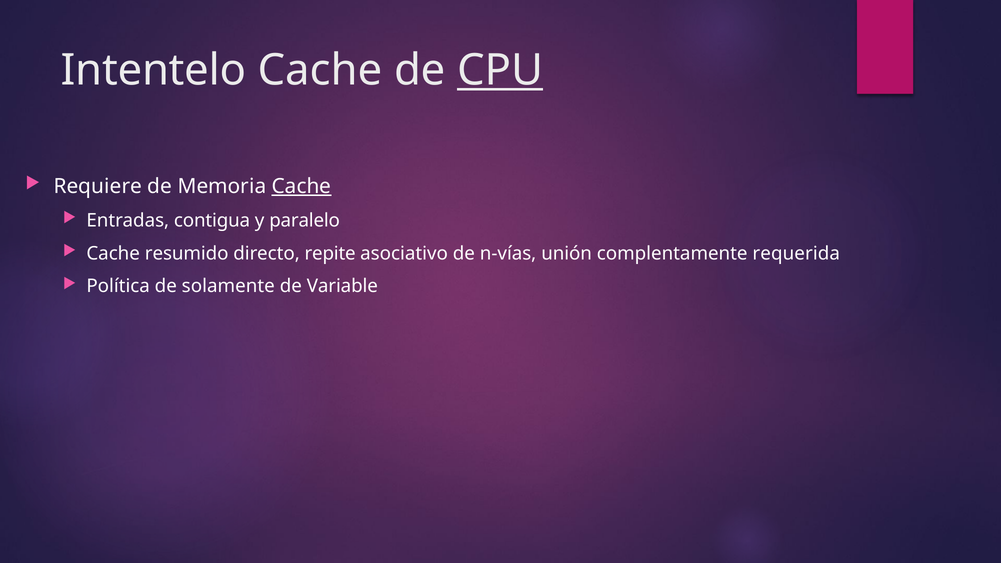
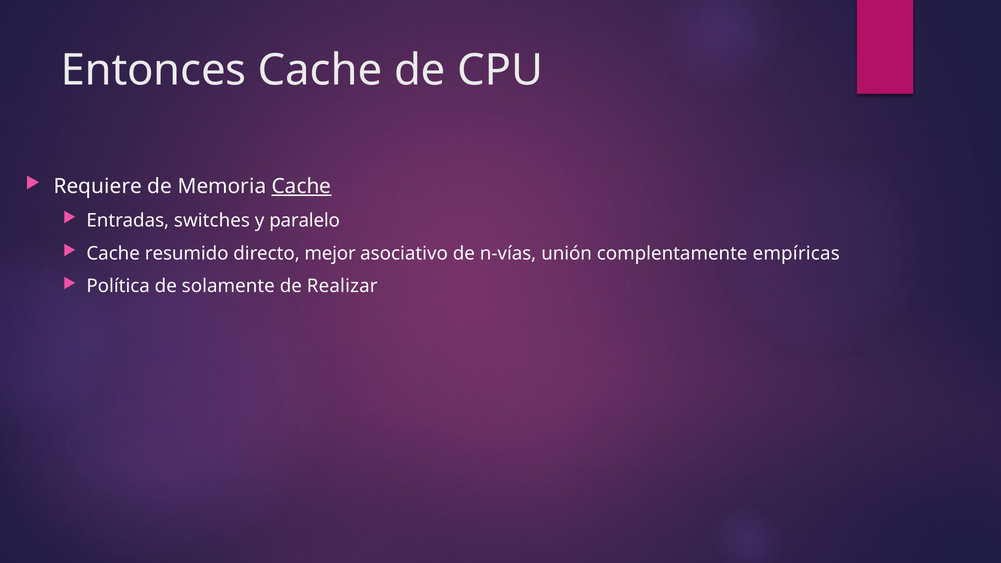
Intentelo: Intentelo -> Entonces (154, 70)
CPU underline: present -> none (500, 70)
contigua: contigua -> switches (212, 220)
repite: repite -> mejor (330, 253)
requerida: requerida -> empíricas (796, 253)
Variable: Variable -> Realizar (342, 286)
